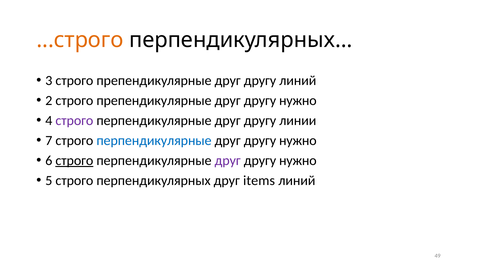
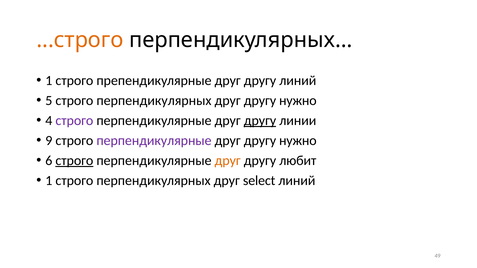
3: 3 -> 1 (49, 81)
2: 2 -> 5 (49, 101)
препендикулярные: препендикулярные -> перпендикулярных (154, 101)
другу underline: none -> present (260, 121)
7: 7 -> 9 (49, 141)
перпендикулярные colour: blue -> purple (154, 141)
друг colour: purple -> orange (228, 161)
нужно: нужно -> любит (298, 161)
5: 5 -> 1 (49, 181)
items: items -> select (259, 181)
